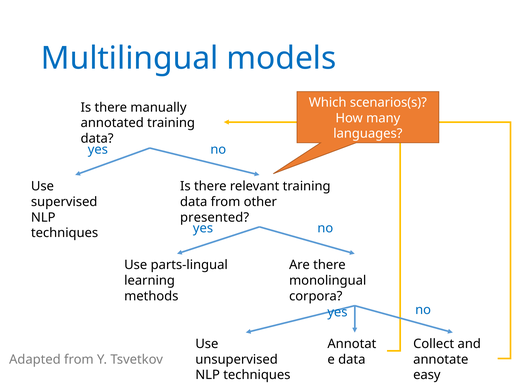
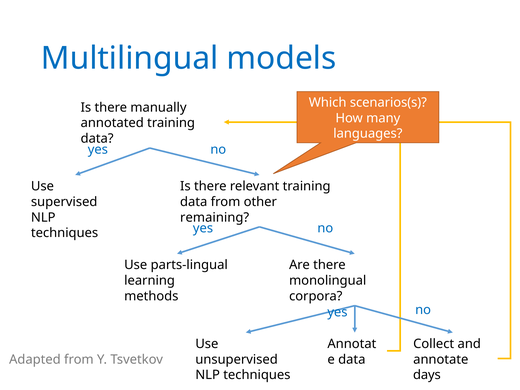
presented: presented -> remaining (215, 217)
easy: easy -> days (427, 375)
